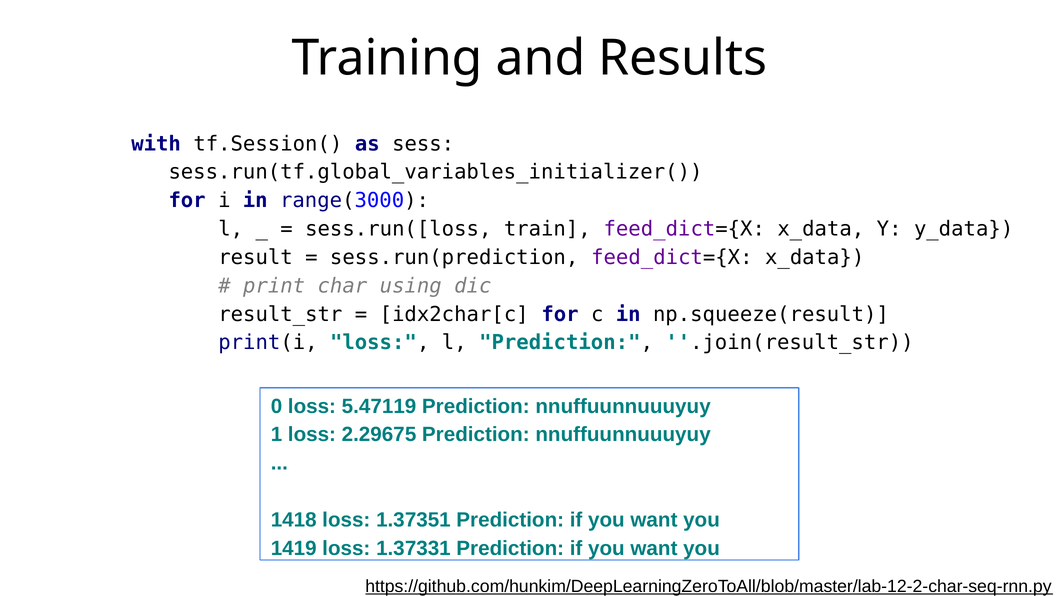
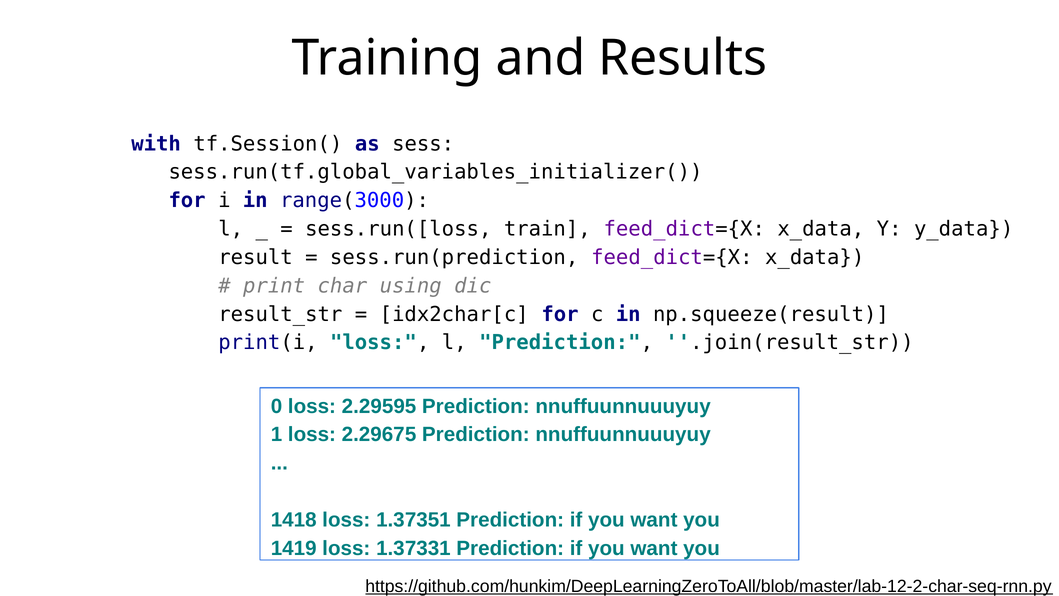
5.47119: 5.47119 -> 2.29595 (379, 406)
